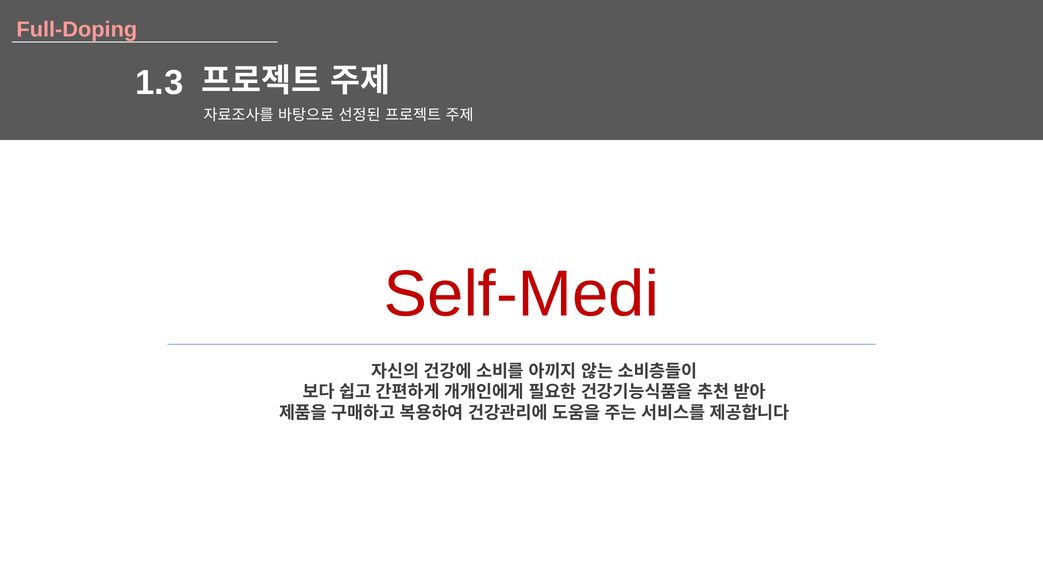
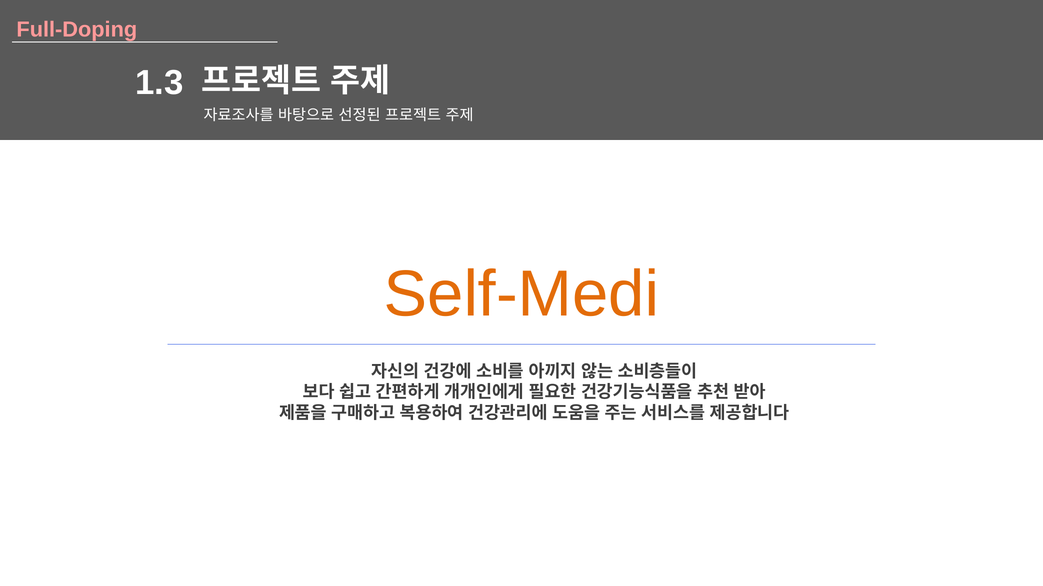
Self-Medi colour: red -> orange (521, 295)
